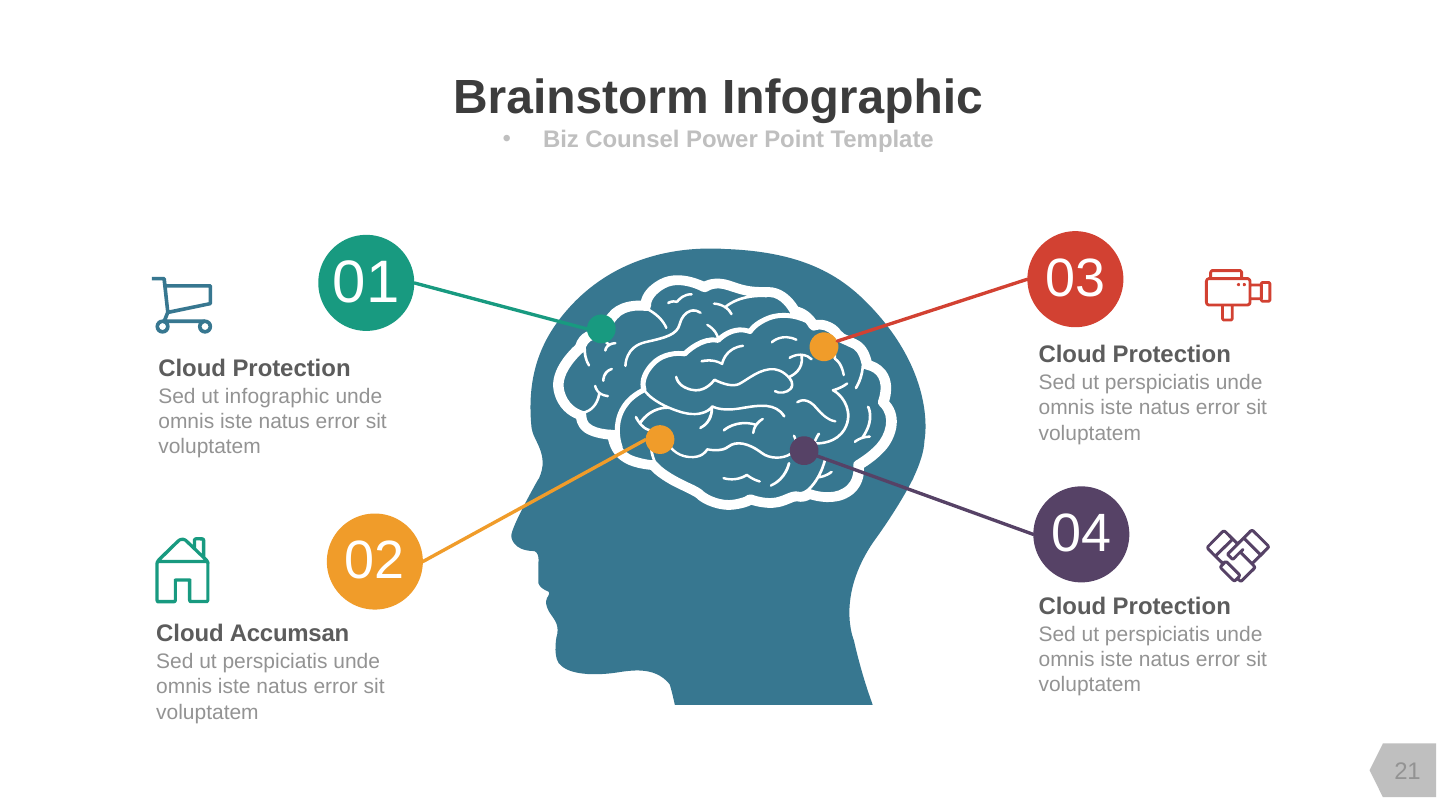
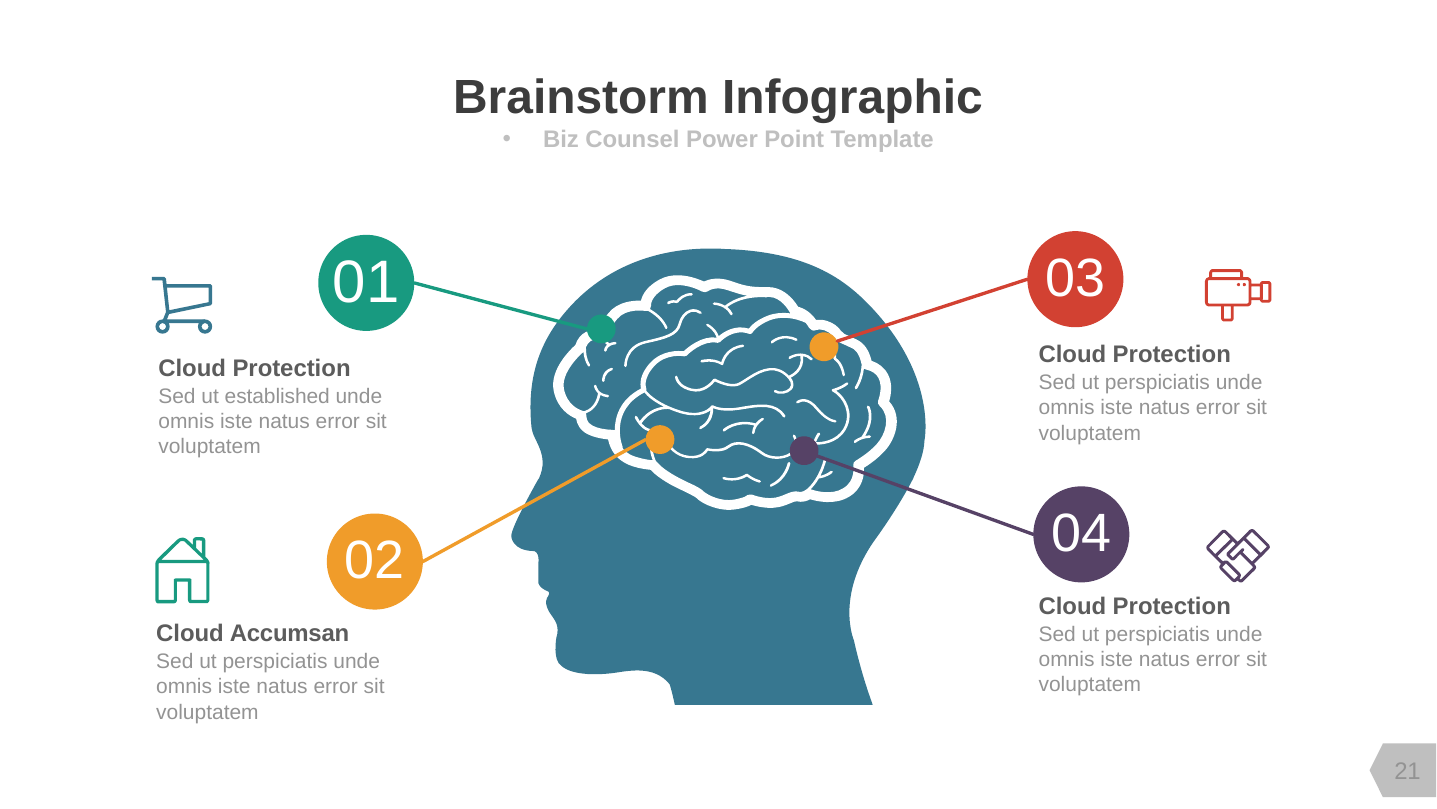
ut infographic: infographic -> established (277, 396)
